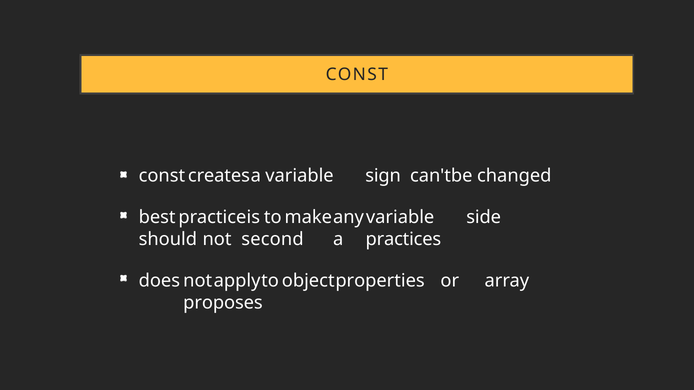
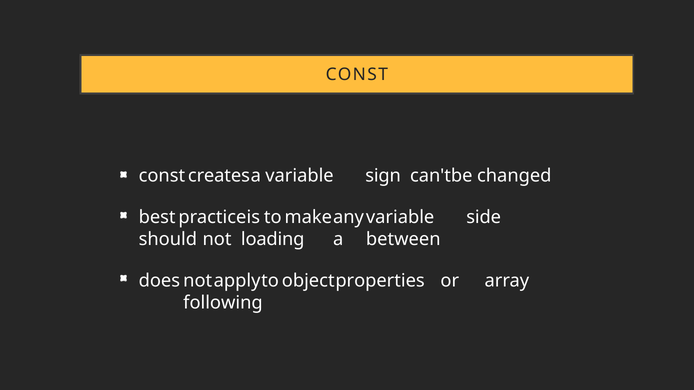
second: second -> loading (273, 239)
practices: practices -> between (403, 239)
proposes: proposes -> following (223, 303)
